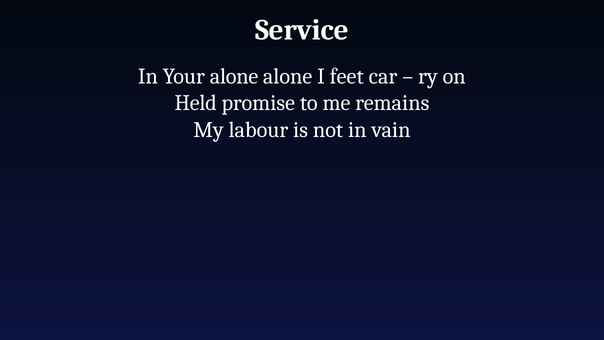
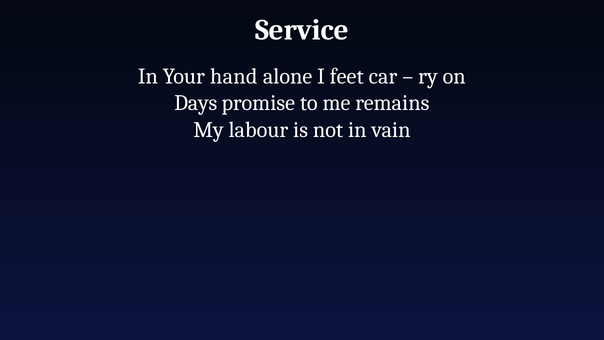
Your alone: alone -> hand (234, 76)
Held: Held -> Days (196, 103)
